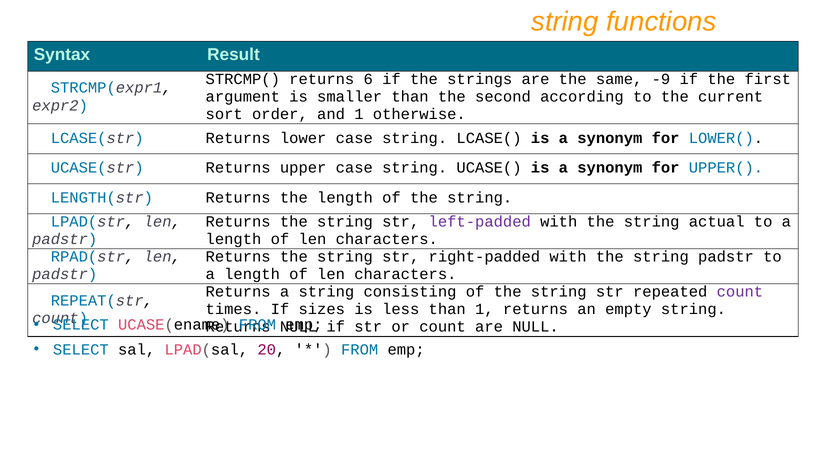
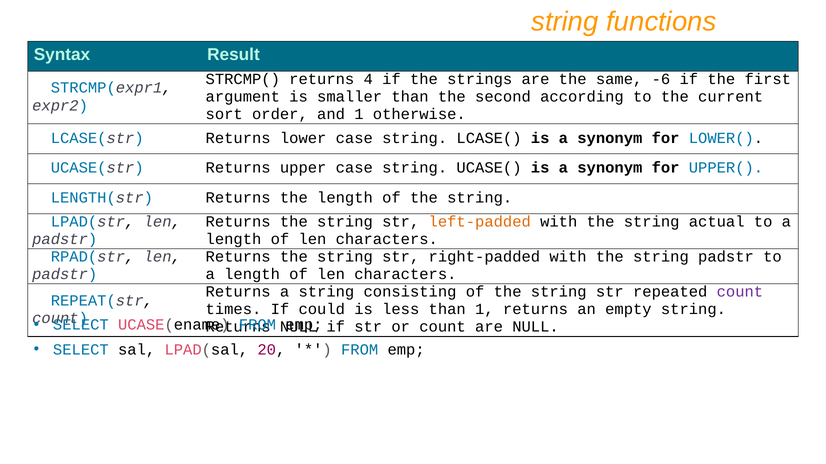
6: 6 -> 4 (368, 79)
-9: -9 -> -6 (661, 79)
left-padded colour: purple -> orange (480, 222)
sizes: sizes -> could (322, 310)
